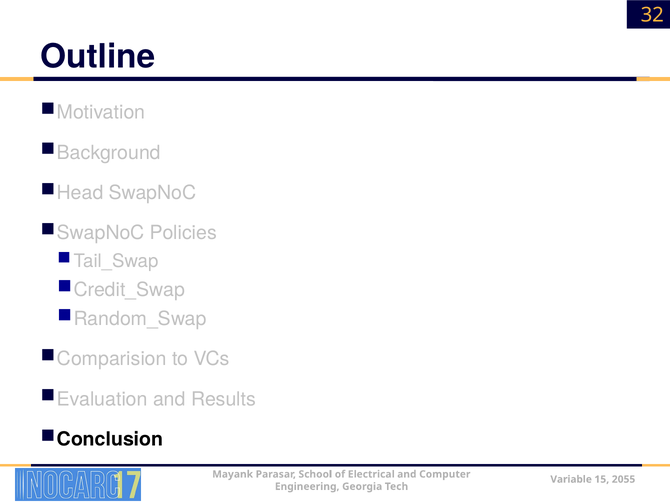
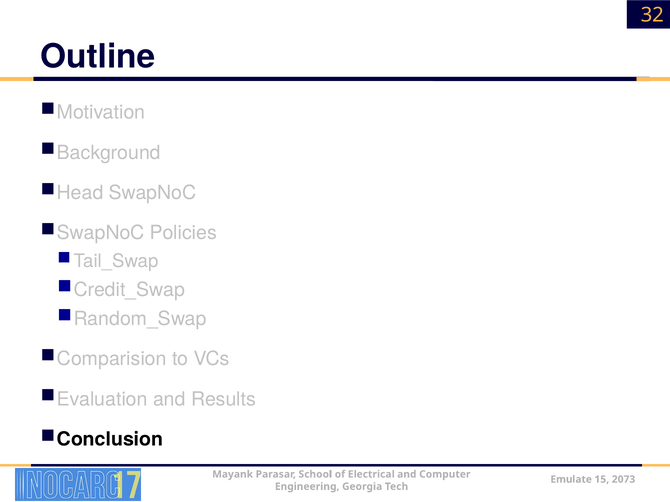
Variable: Variable -> Emulate (571, 480)
2055: 2055 -> 2073 (624, 480)
